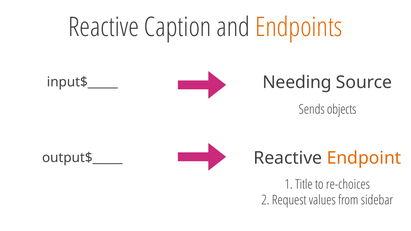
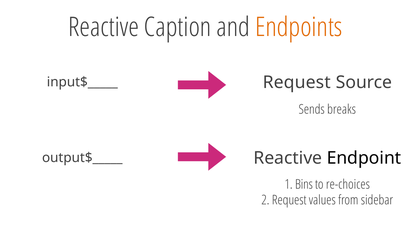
Needing: Needing -> Request (297, 83)
objects: objects -> breaks (342, 110)
Endpoint colour: orange -> black (364, 158)
Title: Title -> Bins (304, 184)
